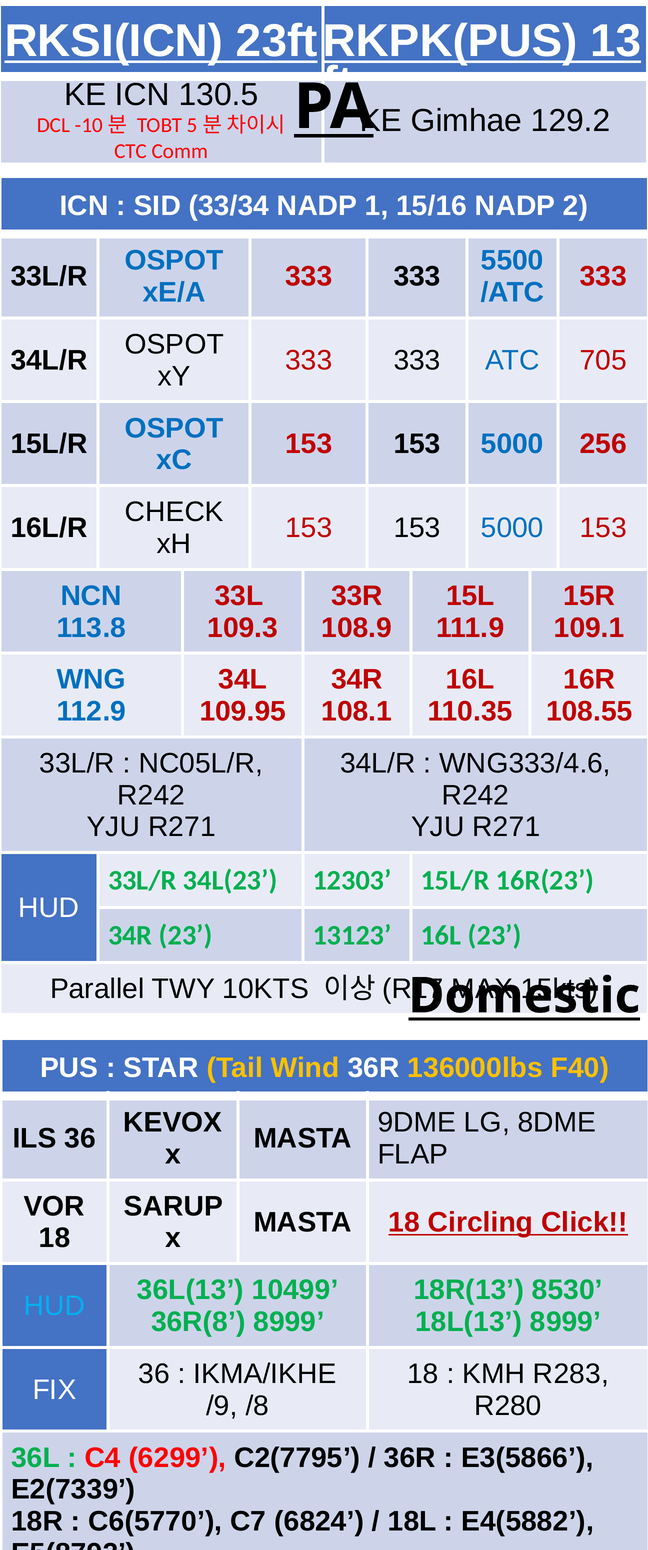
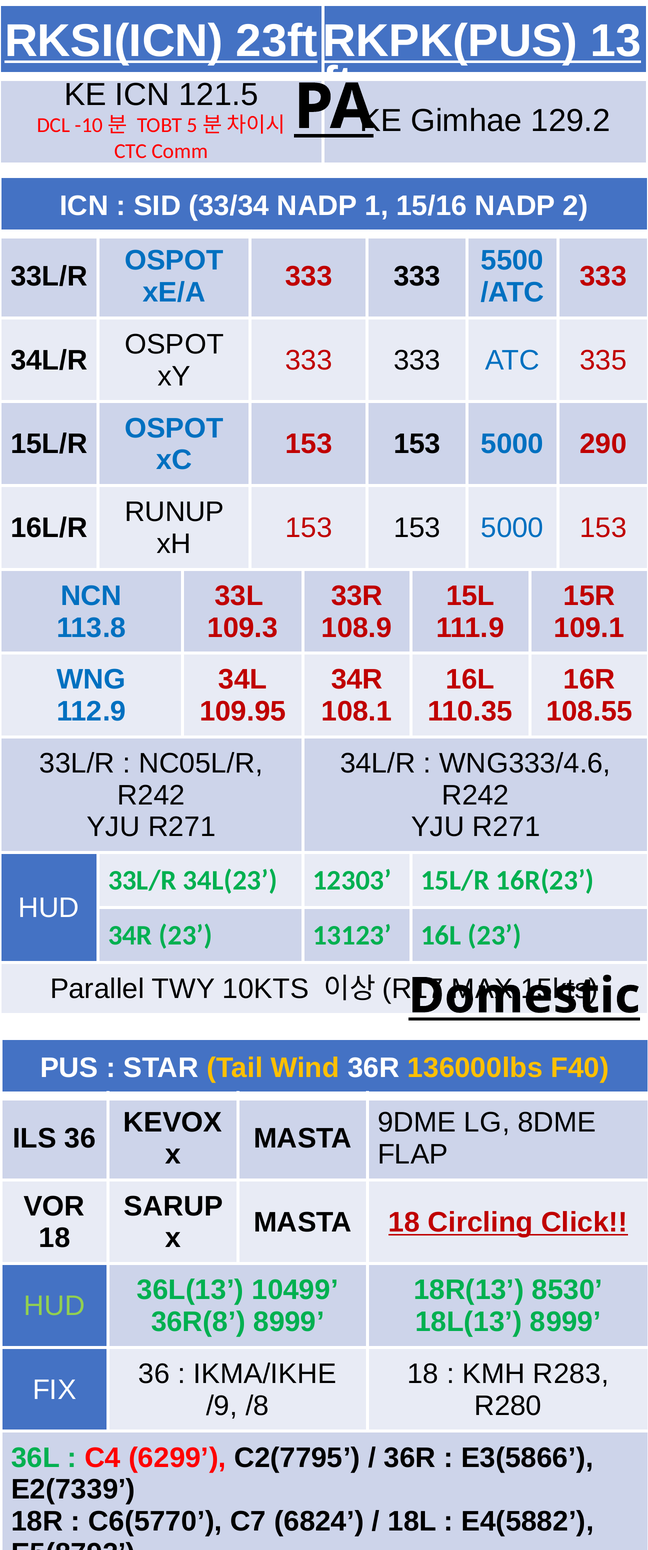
130.5: 130.5 -> 121.5 (218, 95)
705: 705 -> 335 (603, 360)
256: 256 -> 290 (603, 444)
CHECK: CHECK -> RUNUP (174, 512)
HUD colour: light blue -> light green (54, 1306)
